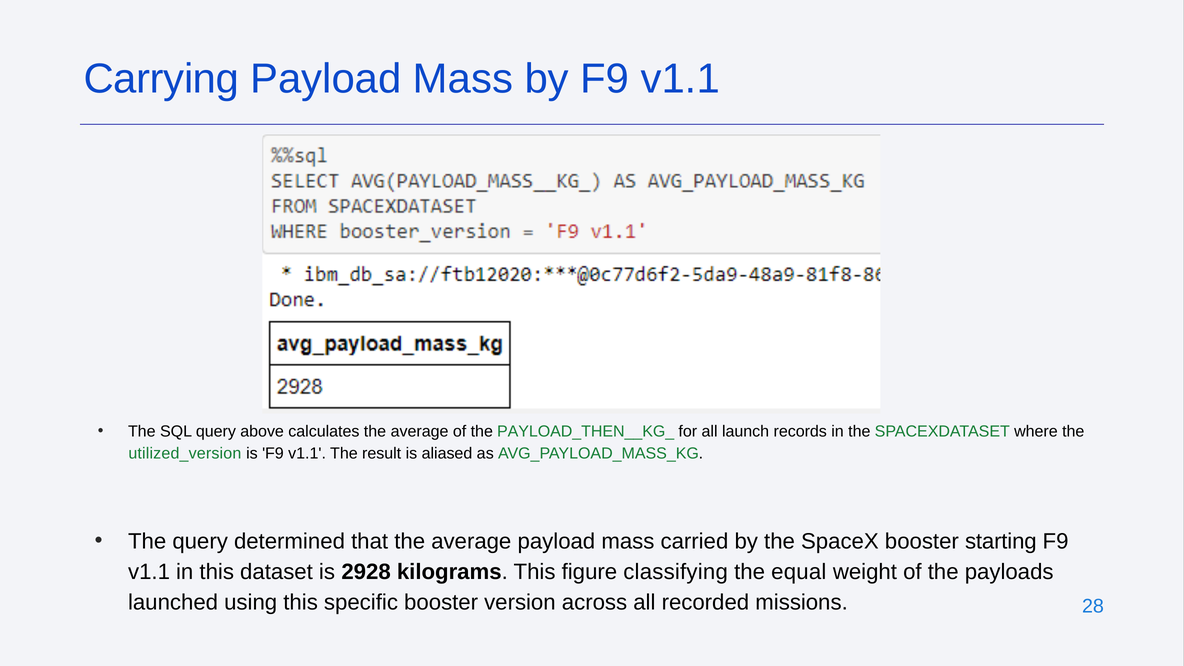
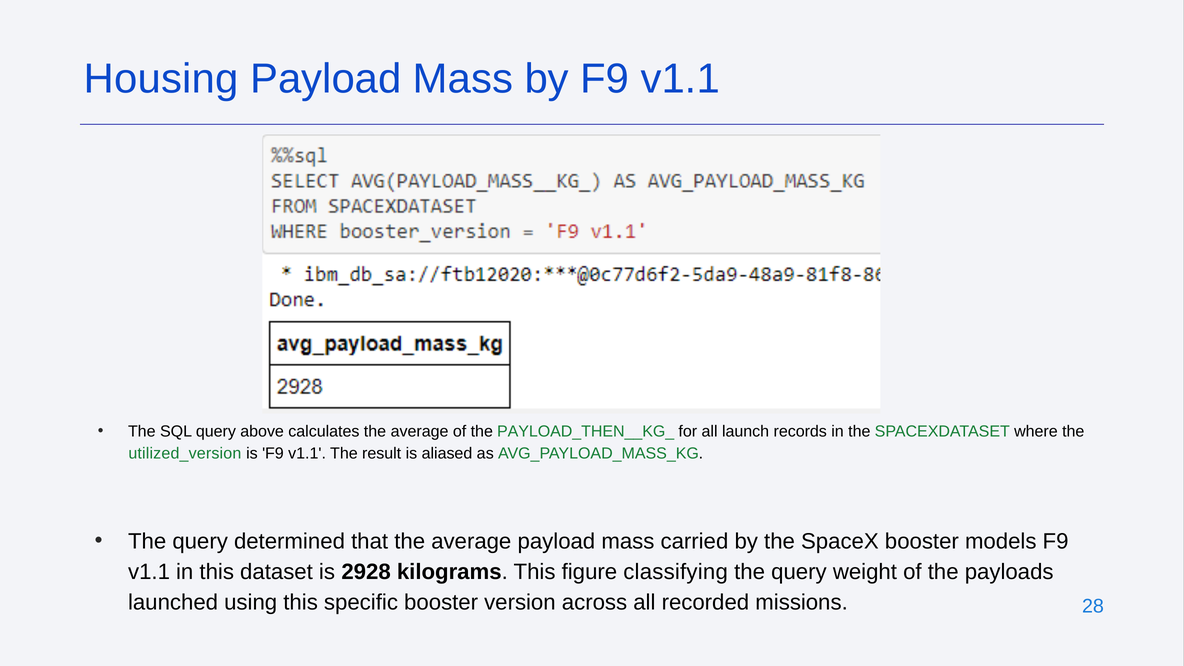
Carrying: Carrying -> Housing (161, 79)
starting: starting -> models (1001, 541)
equal: equal -> query (799, 572)
